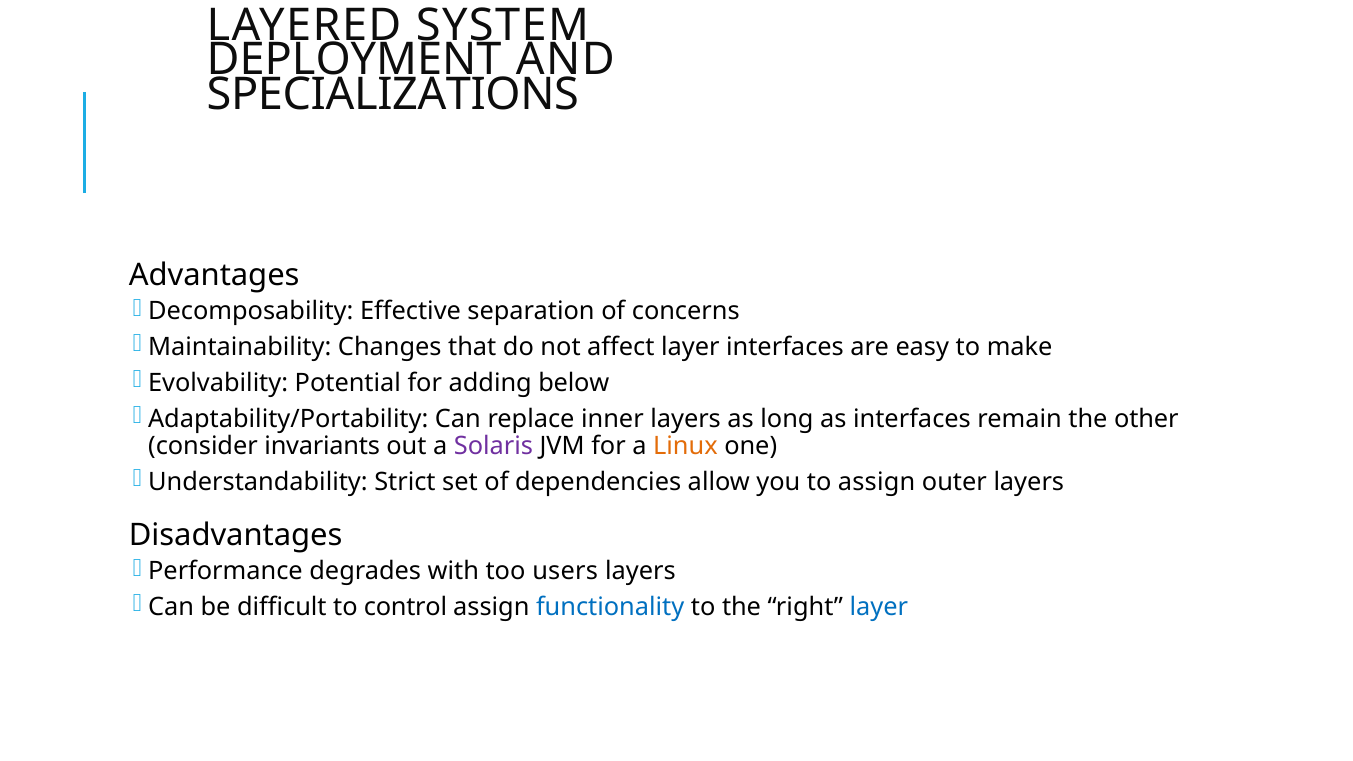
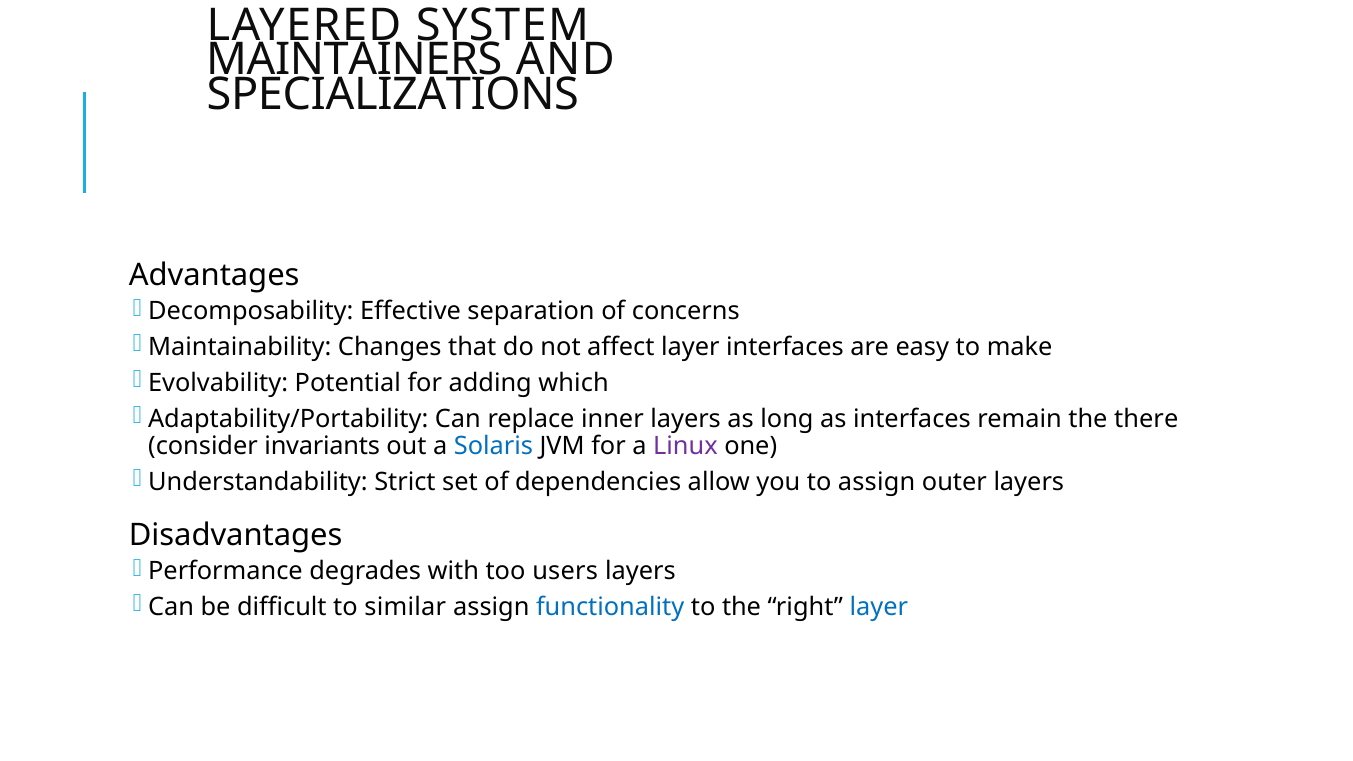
DEPLOYMENT: DEPLOYMENT -> MAINTAINERS (354, 60)
below: below -> which (574, 383)
other: other -> there (1146, 419)
Solaris colour: purple -> blue (493, 447)
Linux colour: orange -> purple (685, 447)
control: control -> similar (405, 607)
